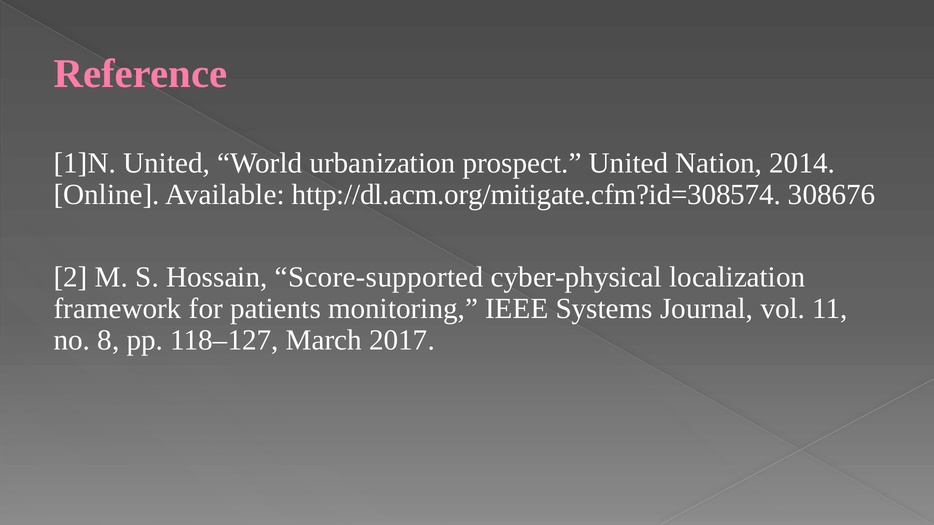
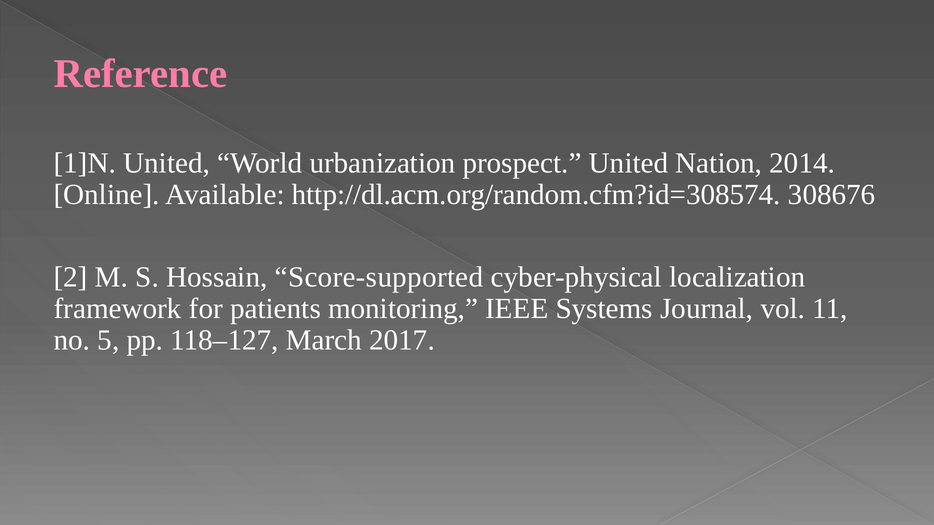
http://dl.acm.org/mitigate.cfm?id=308574: http://dl.acm.org/mitigate.cfm?id=308574 -> http://dl.acm.org/random.cfm?id=308574 (536, 195)
8: 8 -> 5 (108, 340)
